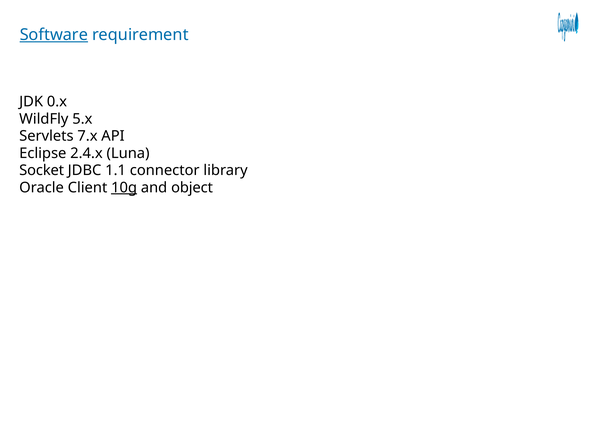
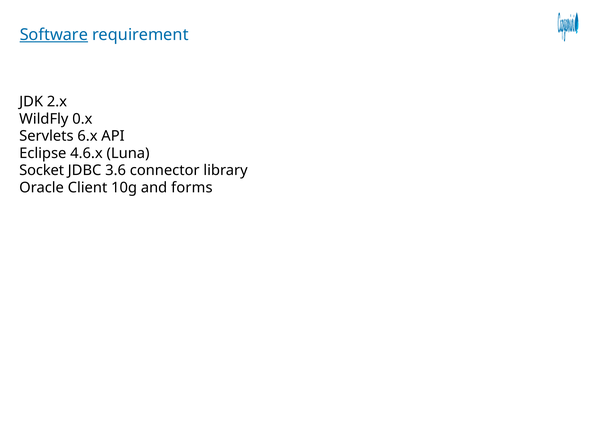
0.x: 0.x -> 2.x (57, 102)
5.x: 5.x -> 0.x (82, 119)
7.x: 7.x -> 6.x (87, 136)
2.4.x: 2.4.x -> 4.6.x (86, 154)
1.1: 1.1 -> 3.6 (116, 171)
10g underline: present -> none (124, 188)
object: object -> forms (192, 188)
